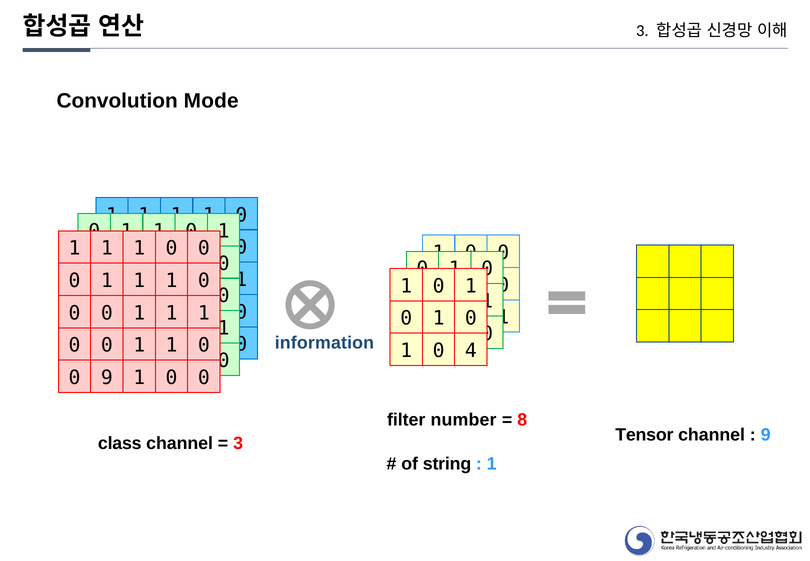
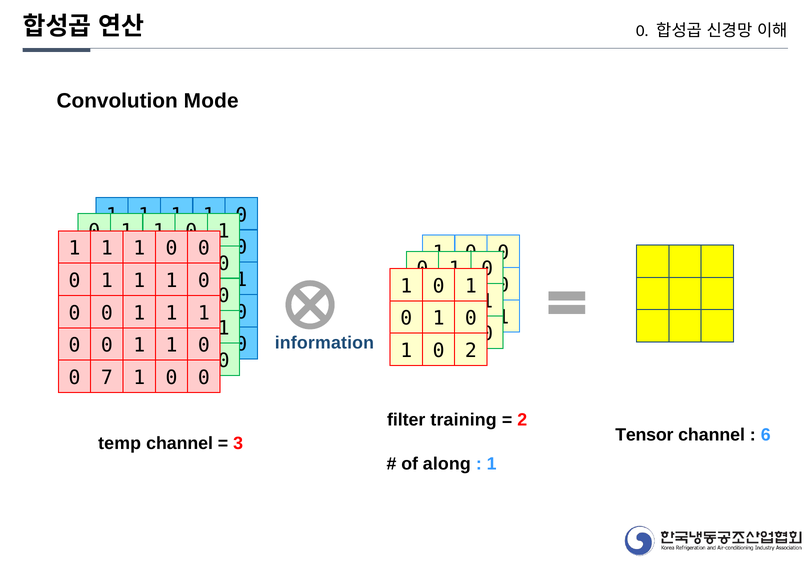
3: 3 -> 0 (642, 31)
0 4: 4 -> 2 (471, 351)
0 9: 9 -> 7 (107, 378)
number: number -> training (464, 420)
8: 8 -> 2 (522, 420)
9: 9 -> 6 (766, 434)
class: class -> temp (120, 443)
string: string -> along (447, 464)
